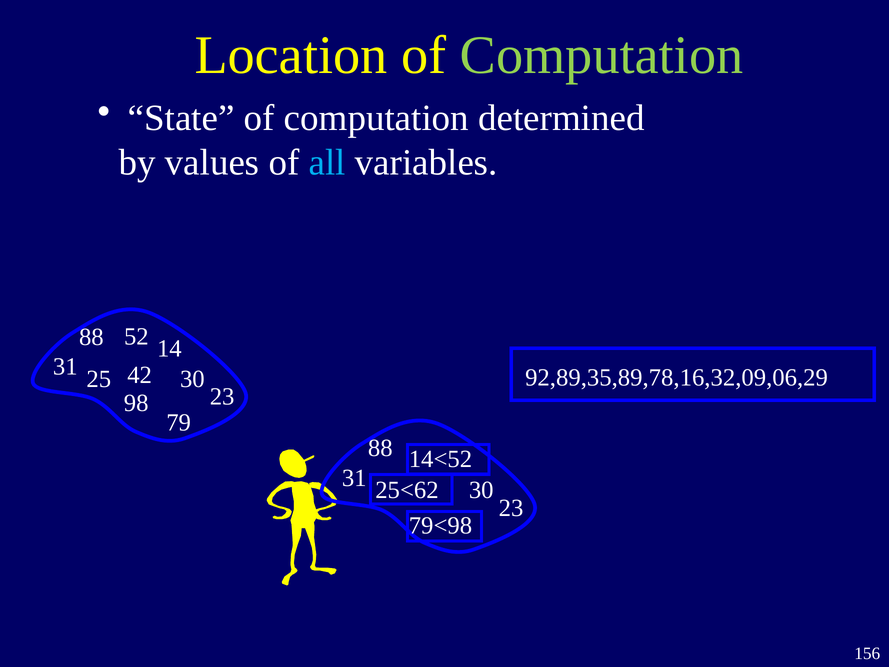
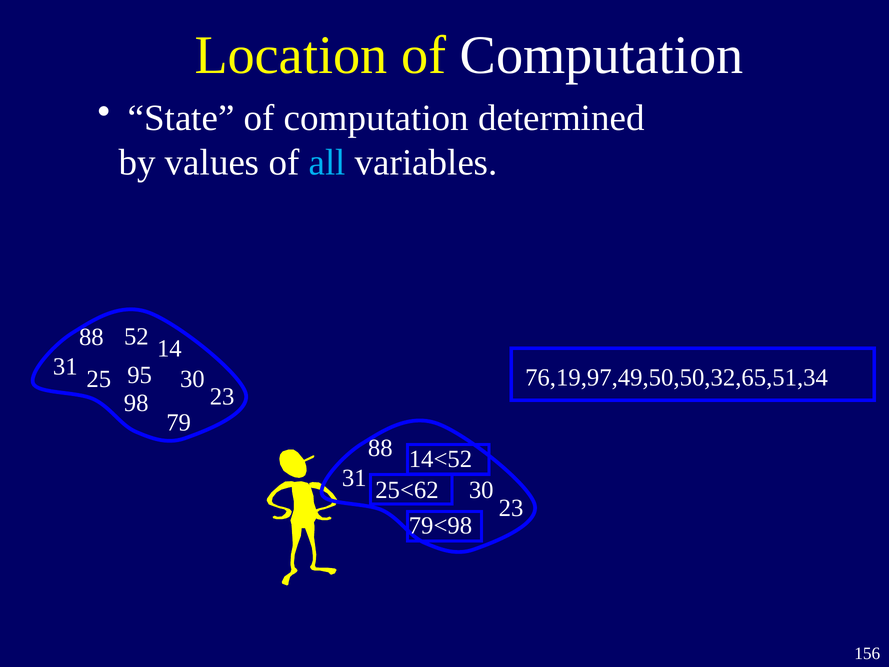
Computation colour: light green -> white (602, 56)
92,89,35,89,78,16,32,09,06,29: 92,89,35,89,78,16,32,09,06,29 -> 76,19,97,49,50,50,32,65,51,34 (677, 377)
42: 42 -> 95 (140, 375)
